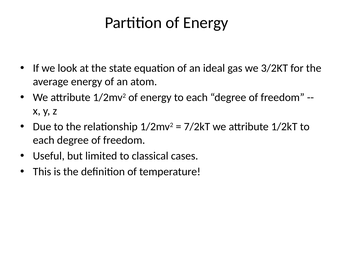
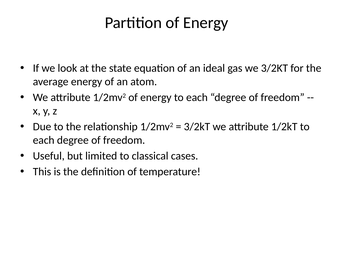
7/2kT: 7/2kT -> 3/2kT (197, 127)
